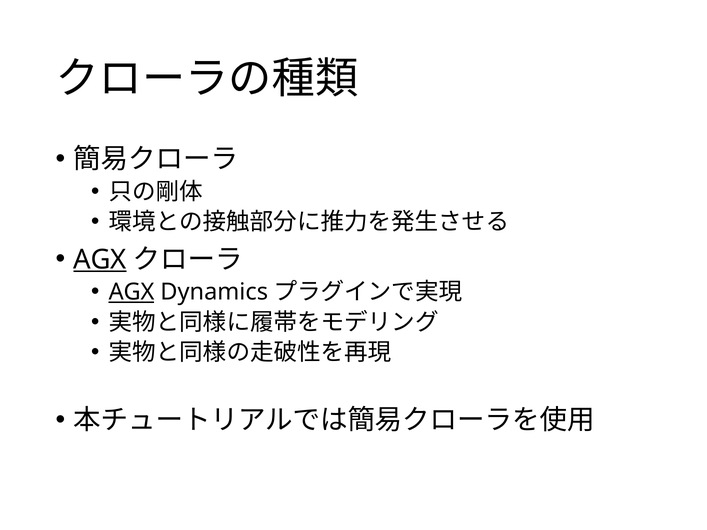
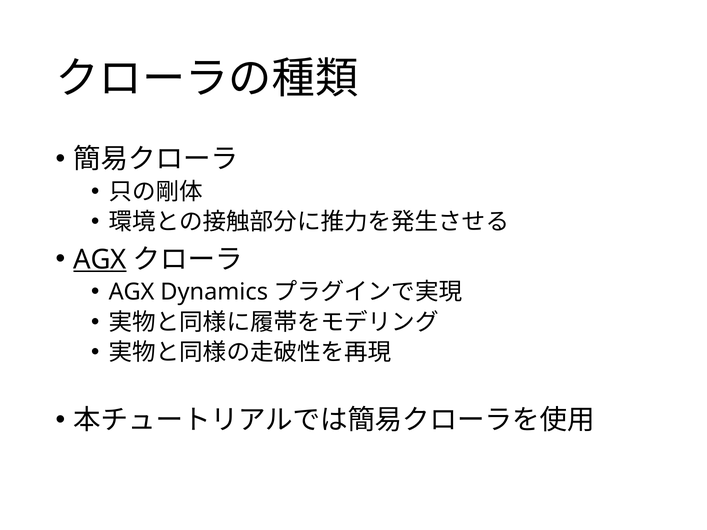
AGX underline: present -> none (132, 292)
